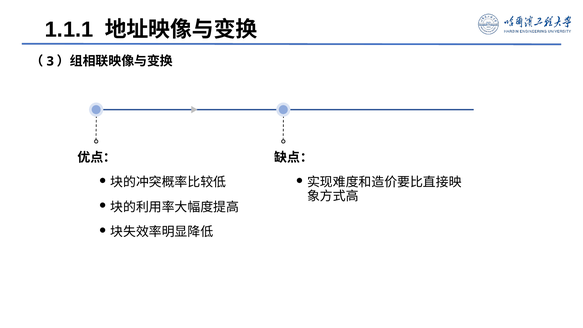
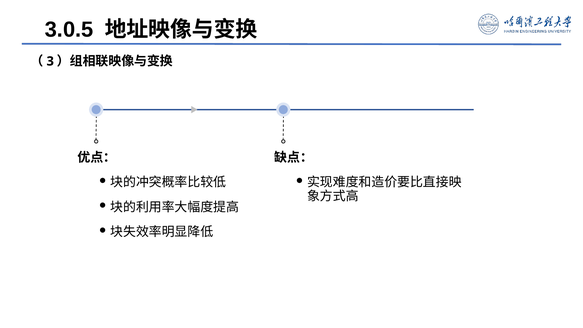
1.1.1: 1.1.1 -> 3.0.5 (69, 30)
